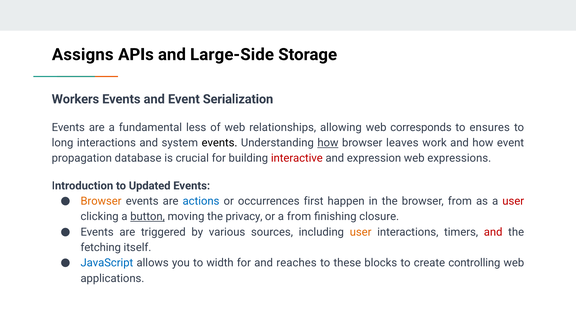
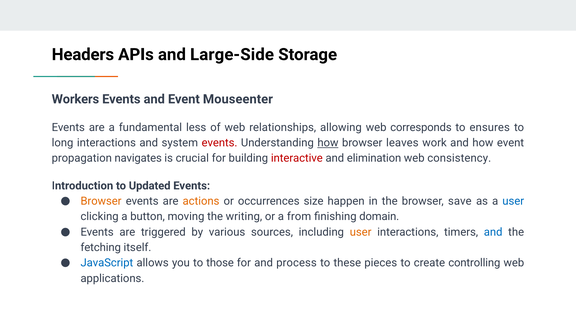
Assigns: Assigns -> Headers (83, 55)
Serialization: Serialization -> Mouseenter (238, 99)
events colour: black -> red (220, 143)
database: database -> navigates (138, 158)
expression: expression -> elimination (374, 158)
expressions: expressions -> consistency (459, 158)
actions colour: blue -> orange (201, 201)
first: first -> size (314, 201)
browser from: from -> save (460, 201)
user colour: red -> blue (513, 201)
button underline: present -> none (148, 217)
privacy: privacy -> writing (244, 217)
closure: closure -> domain (379, 217)
and colour: red -> blue (493, 232)
width: width -> those (220, 263)
reaches: reaches -> process (297, 263)
blocks: blocks -> pieces (381, 263)
